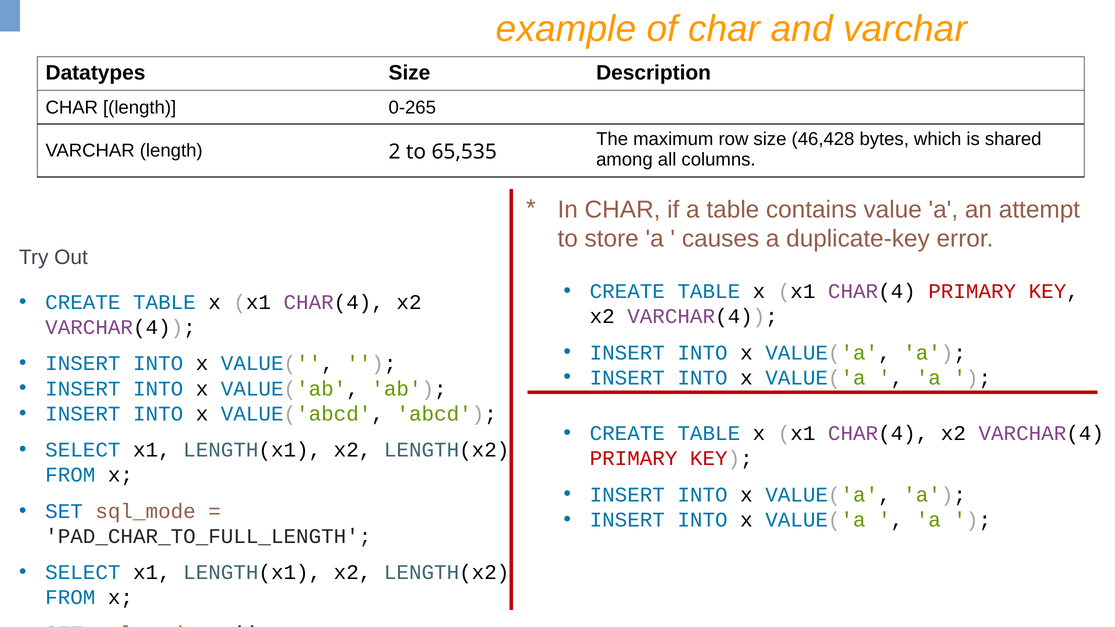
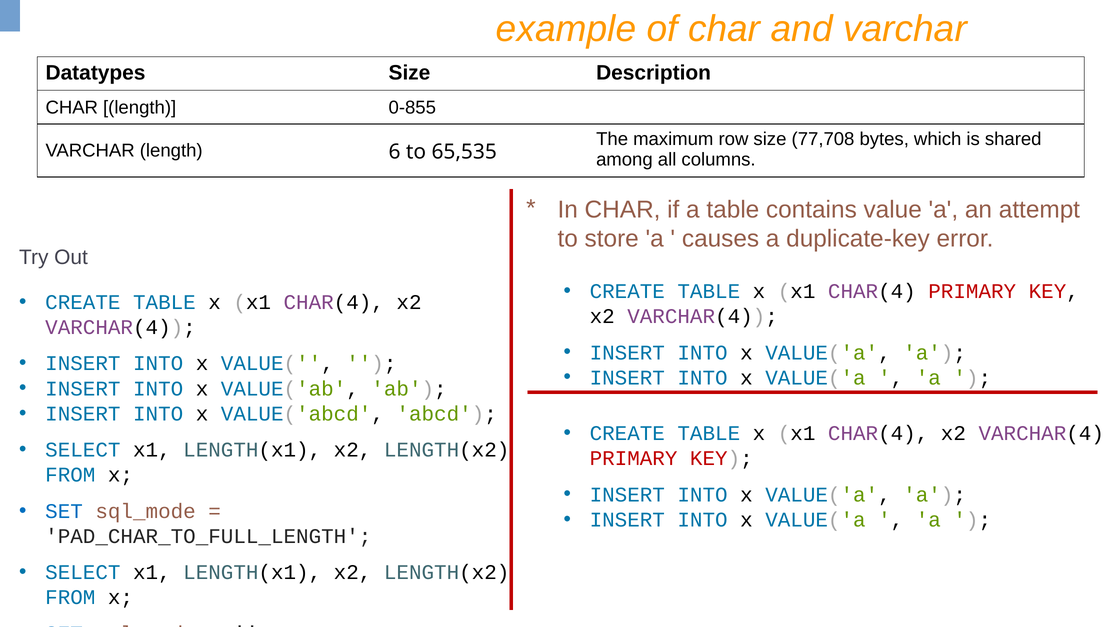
0-265: 0-265 -> 0-855 (412, 107)
46,428: 46,428 -> 77,708 (823, 139)
2: 2 -> 6 (395, 152)
